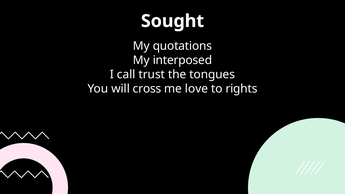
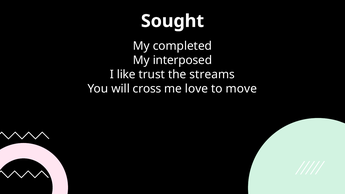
quotations: quotations -> completed (182, 46)
call: call -> like (126, 75)
tongues: tongues -> streams (212, 75)
rights: rights -> move (241, 89)
